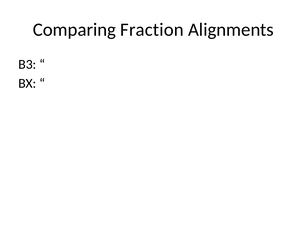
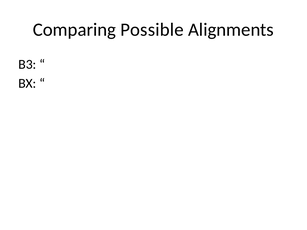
Fraction: Fraction -> Possible (152, 30)
